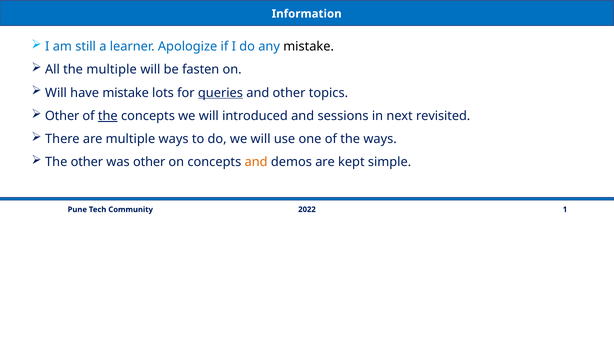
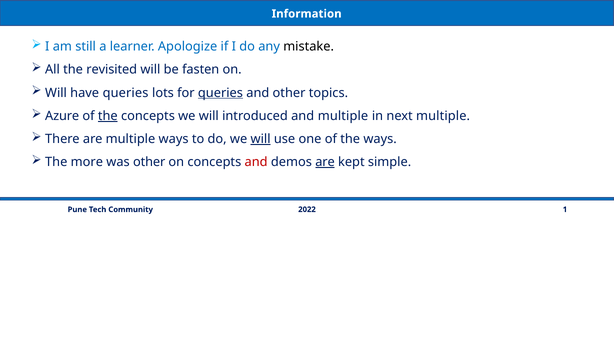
the multiple: multiple -> revisited (112, 70)
have mistake: mistake -> queries (126, 93)
Other: Other -> Azure (62, 116)
and sessions: sessions -> multiple (343, 116)
next revisited: revisited -> multiple (443, 116)
will underline: none -> present (261, 139)
The other: other -> more (87, 162)
and colour: orange -> red (256, 162)
are underline: none -> present (325, 162)
